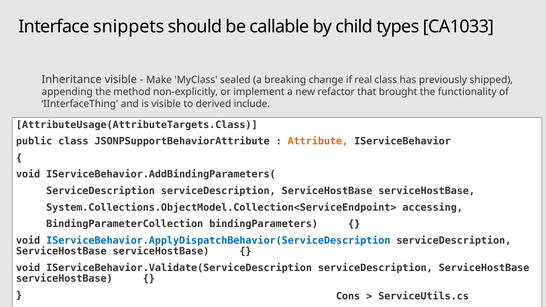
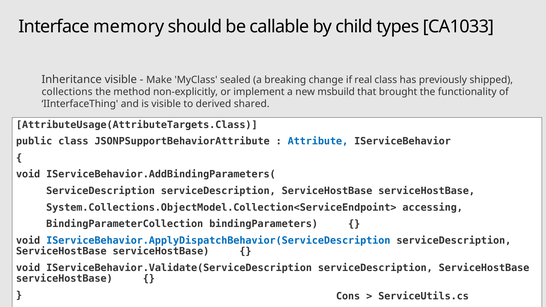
snippets: snippets -> memory (129, 27)
appending: appending -> collections (67, 92)
refactor: refactor -> msbuild (336, 92)
include: include -> shared (252, 104)
Attribute colour: orange -> blue (318, 141)
